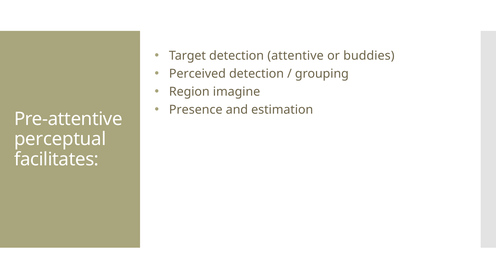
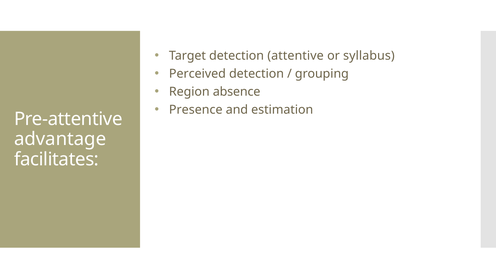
buddies: buddies -> syllabus (369, 56)
imagine: imagine -> absence (237, 92)
perceptual: perceptual -> advantage (60, 139)
